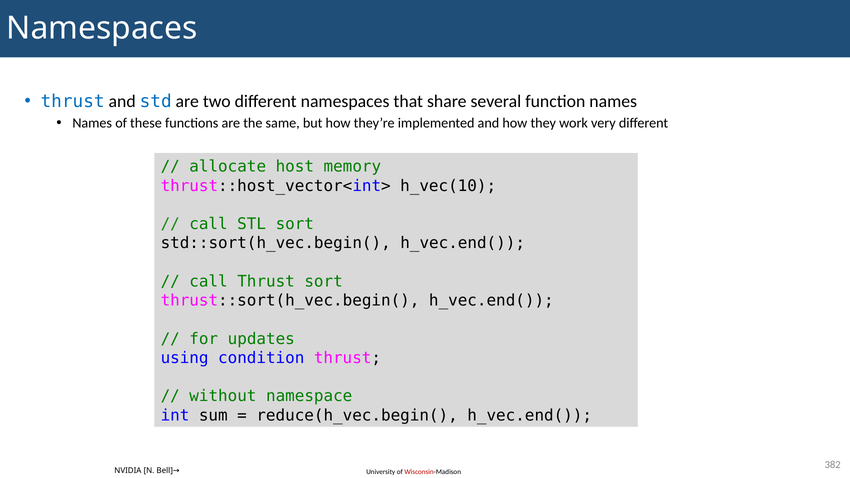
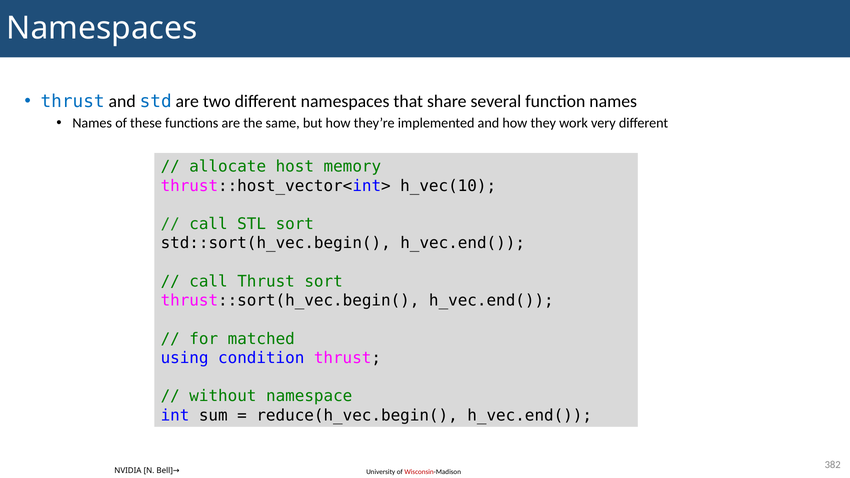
updates: updates -> matched (261, 339)
